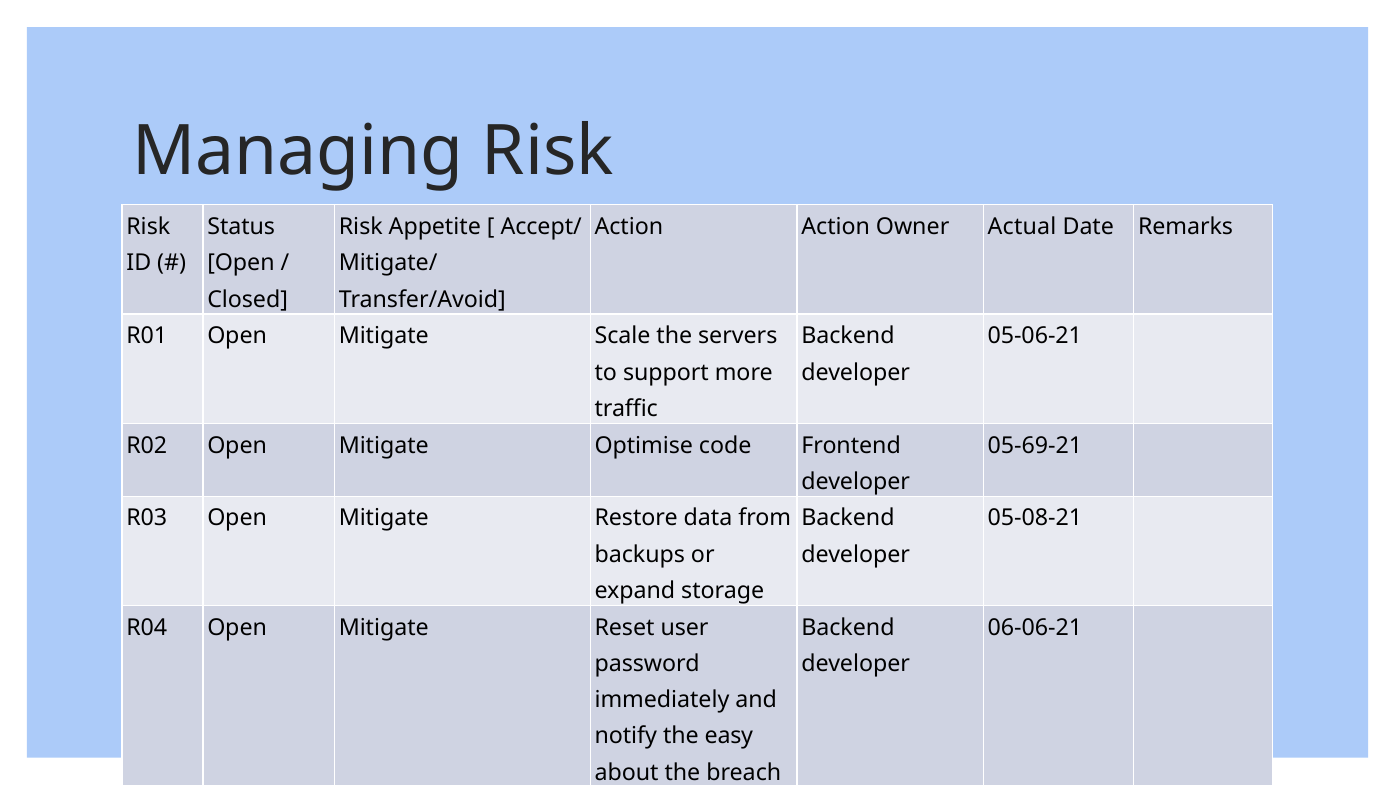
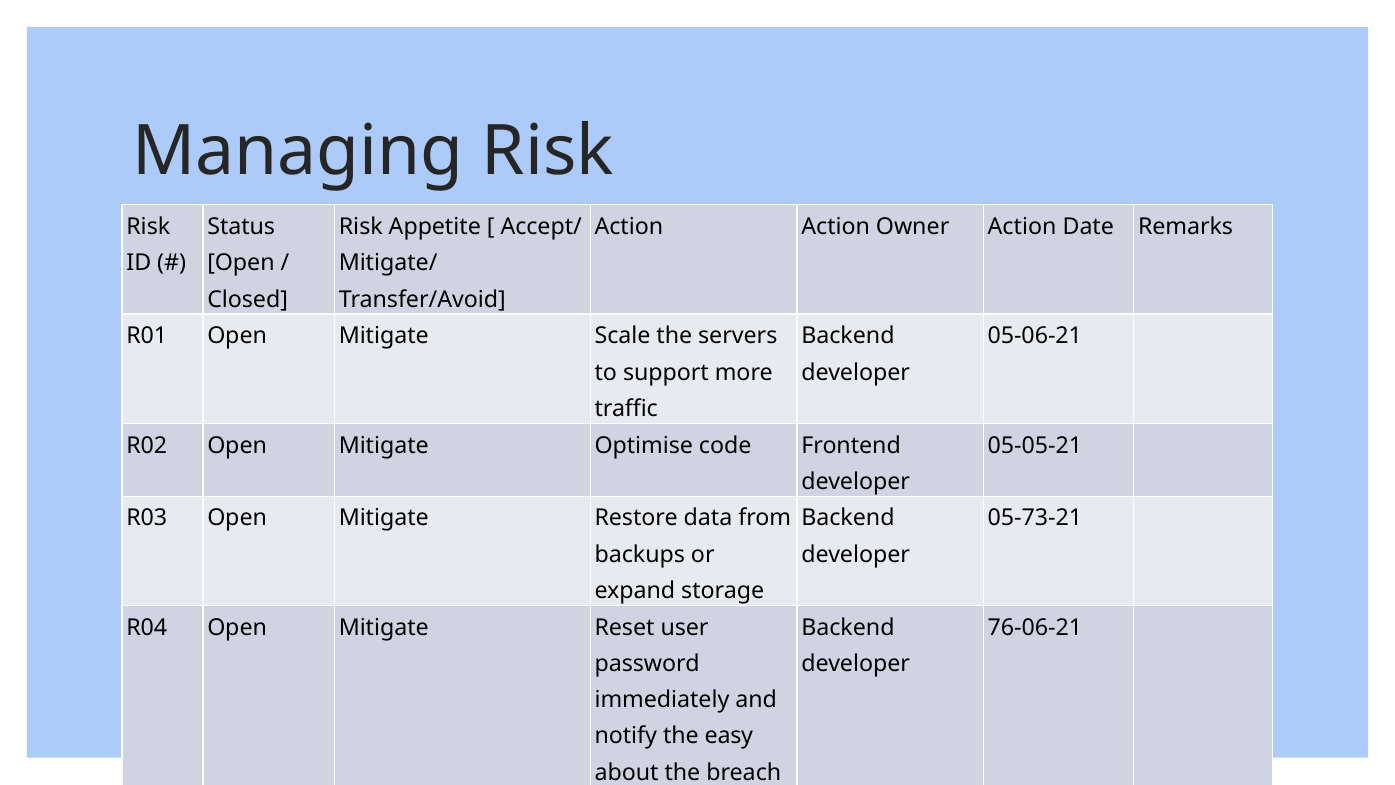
Owner Actual: Actual -> Action (1022, 227)
05-69-21: 05-69-21 -> 05-05-21 (1035, 445)
05-08-21: 05-08-21 -> 05-73-21 (1035, 518)
06-06-21: 06-06-21 -> 76-06-21 (1035, 627)
